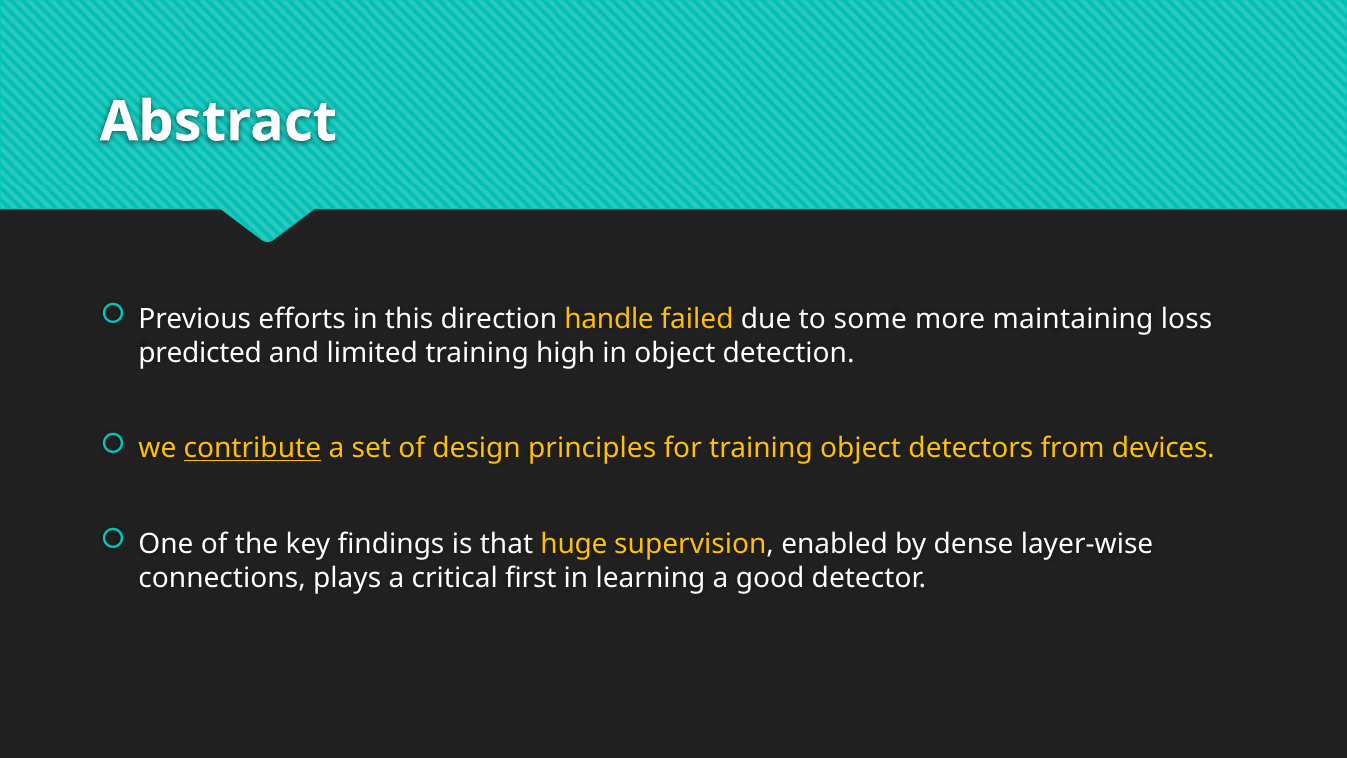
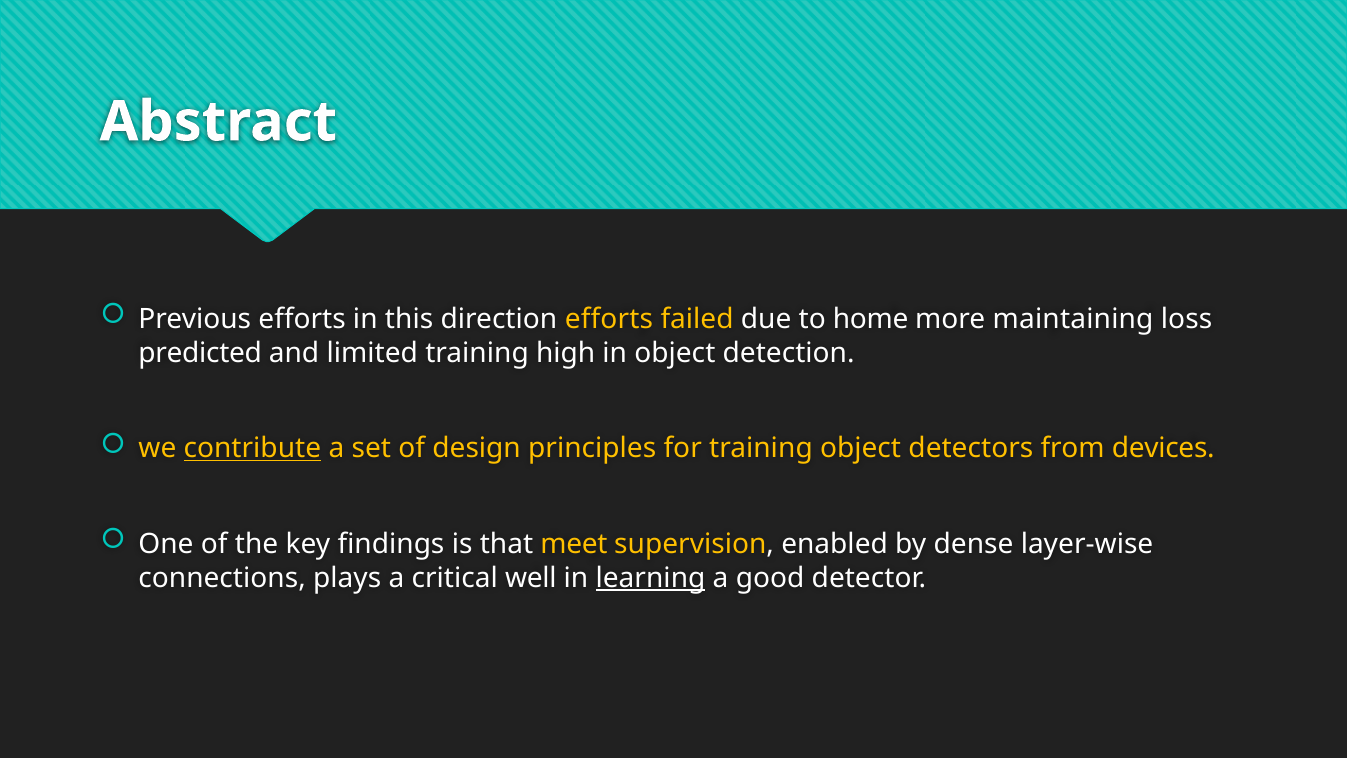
direction handle: handle -> efforts (609, 319)
some: some -> home (871, 319)
huge: huge -> meet (574, 544)
first: first -> well (531, 578)
learning underline: none -> present (650, 578)
